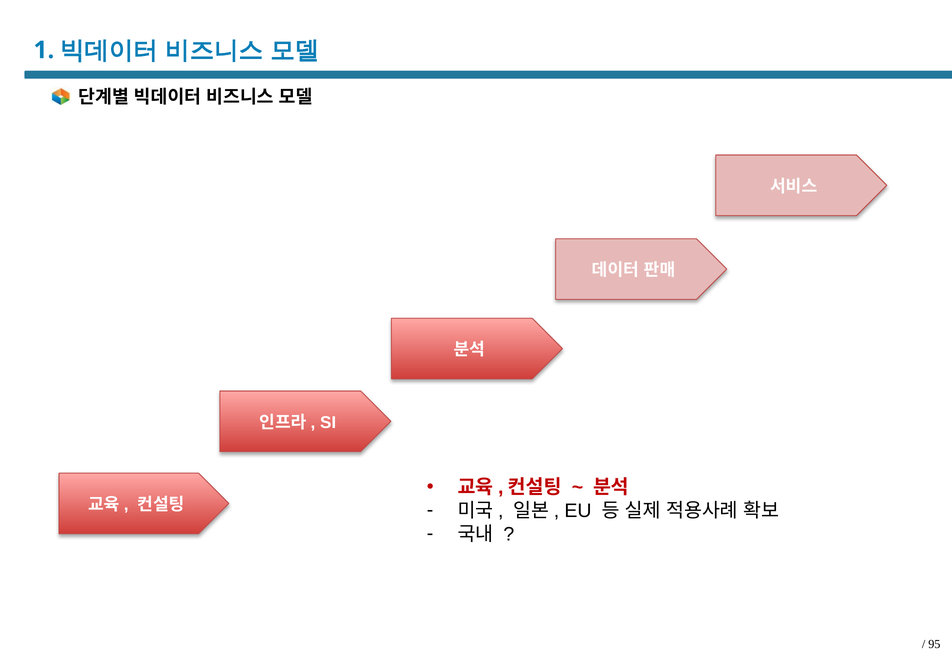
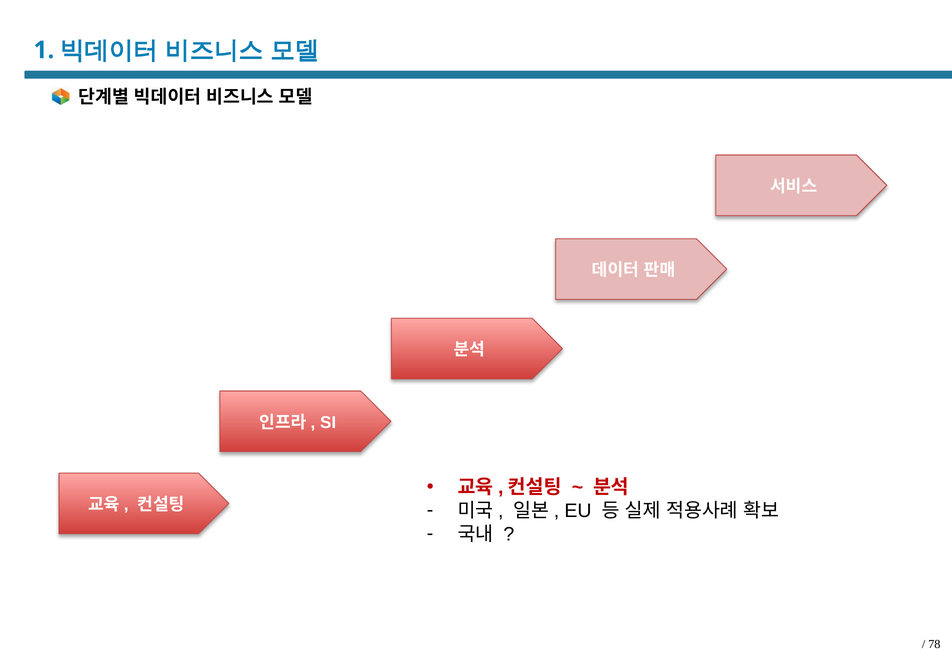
95: 95 -> 78 (934, 644)
